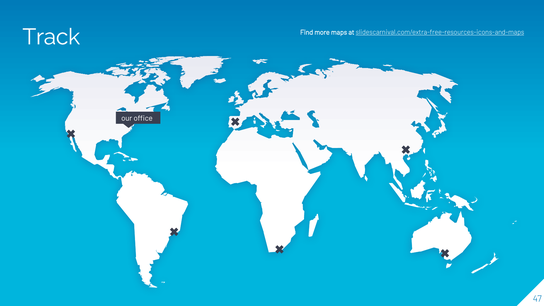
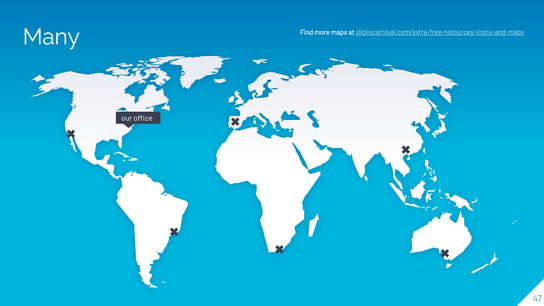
Track: Track -> Many (51, 37)
